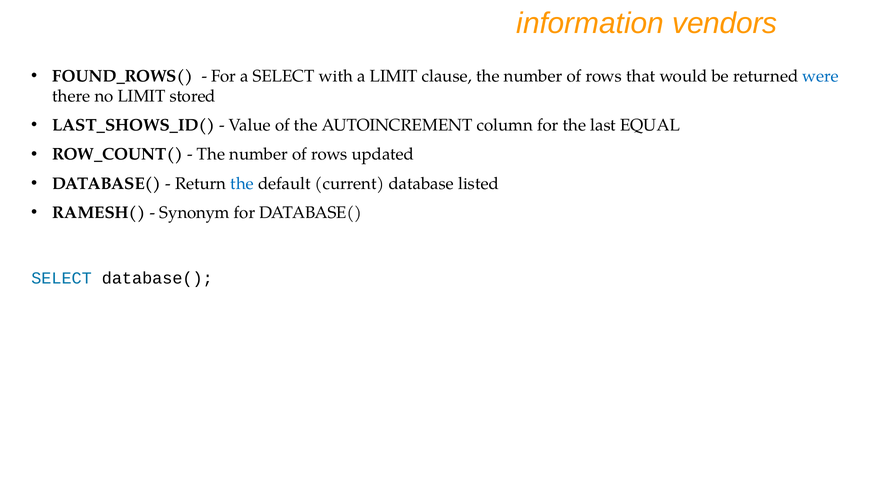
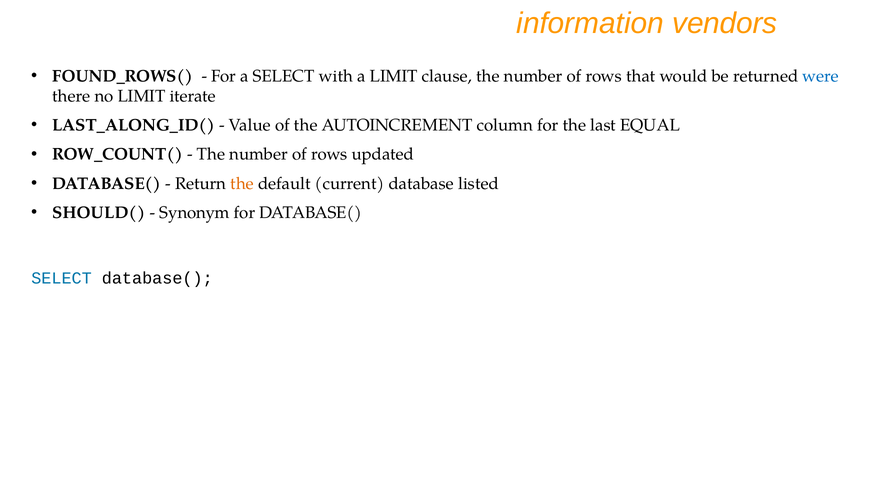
stored: stored -> iterate (193, 96)
LAST_SHOWS_ID(: LAST_SHOWS_ID( -> LAST_ALONG_ID( (134, 125)
the colour: blue -> orange (242, 183)
RAMESH(: RAMESH( -> SHOULD( (99, 213)
